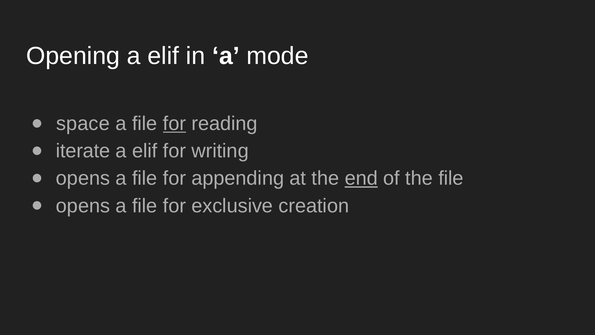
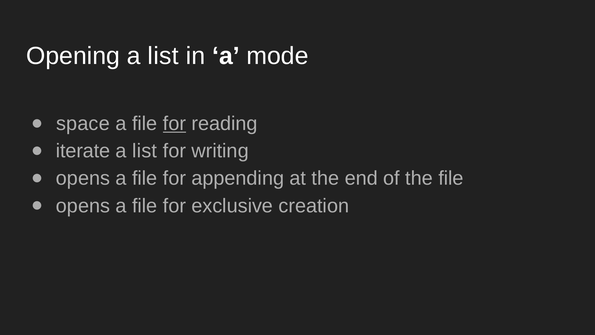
Opening a elif: elif -> list (163, 56)
elif: elif -> list (145, 151)
end underline: present -> none (361, 178)
